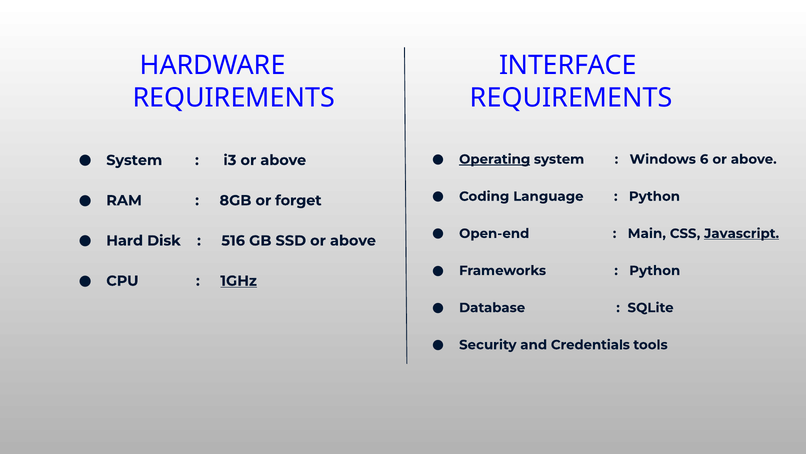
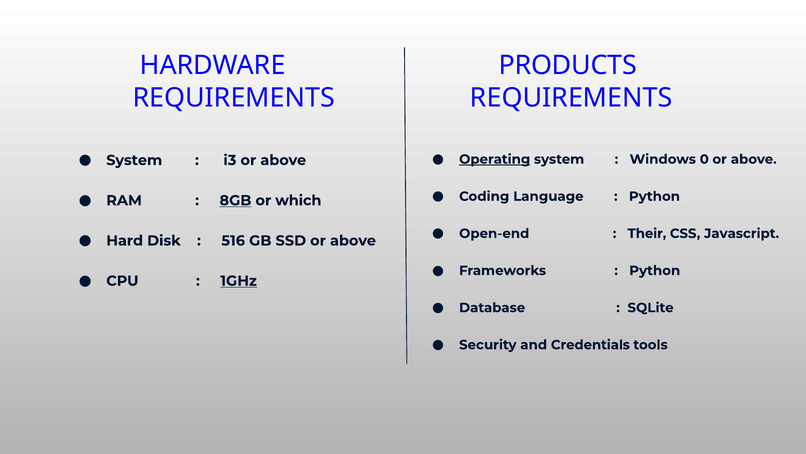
INTERFACE: INTERFACE -> PRODUCTS (568, 65)
6: 6 -> 0 (704, 159)
8GB underline: none -> present (235, 200)
forget: forget -> which (298, 200)
Main: Main -> Their (647, 233)
Javascript underline: present -> none (742, 233)
